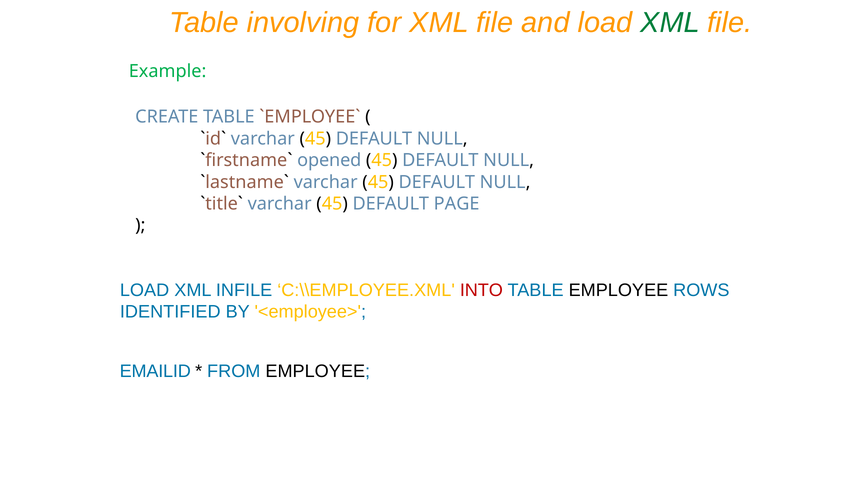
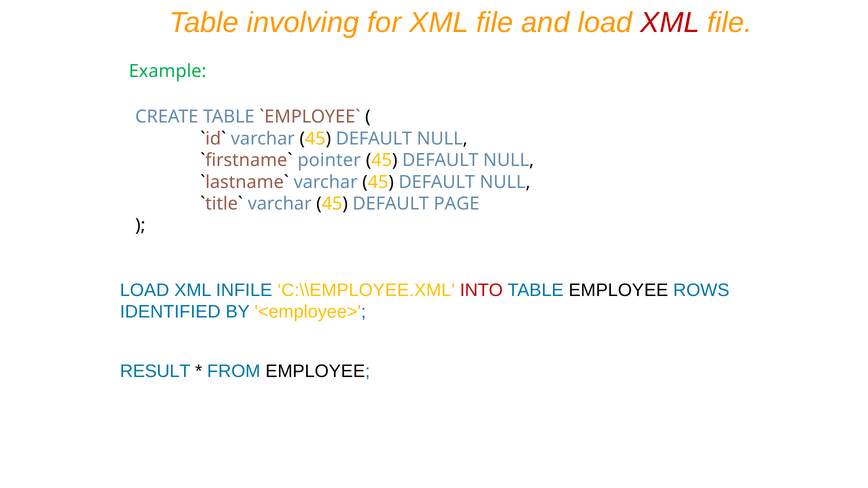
XML colour: green -> red (670, 23)
opened: opened -> pointer (329, 160)
EMAILID: EMAILID -> RESULT (155, 371)
